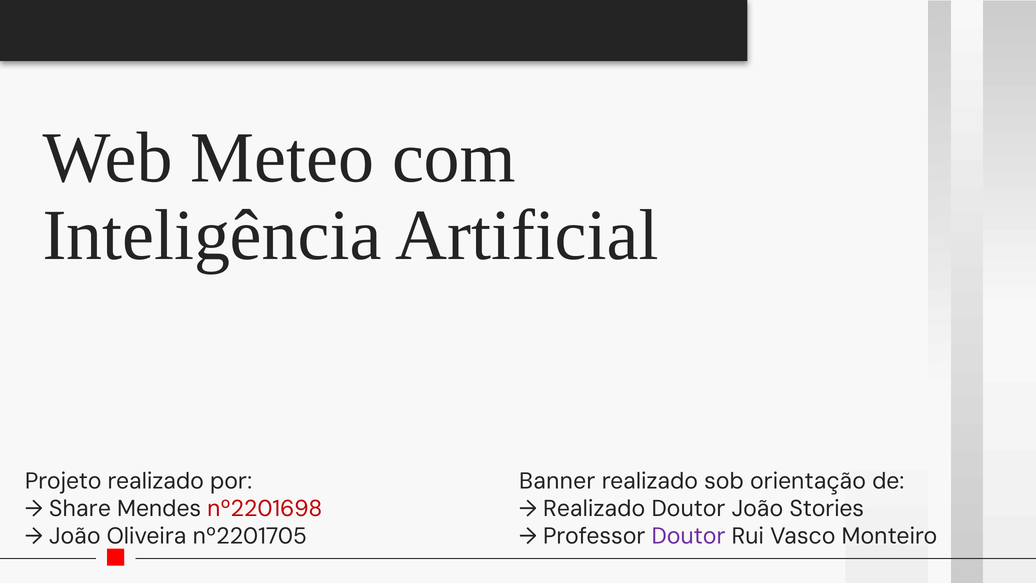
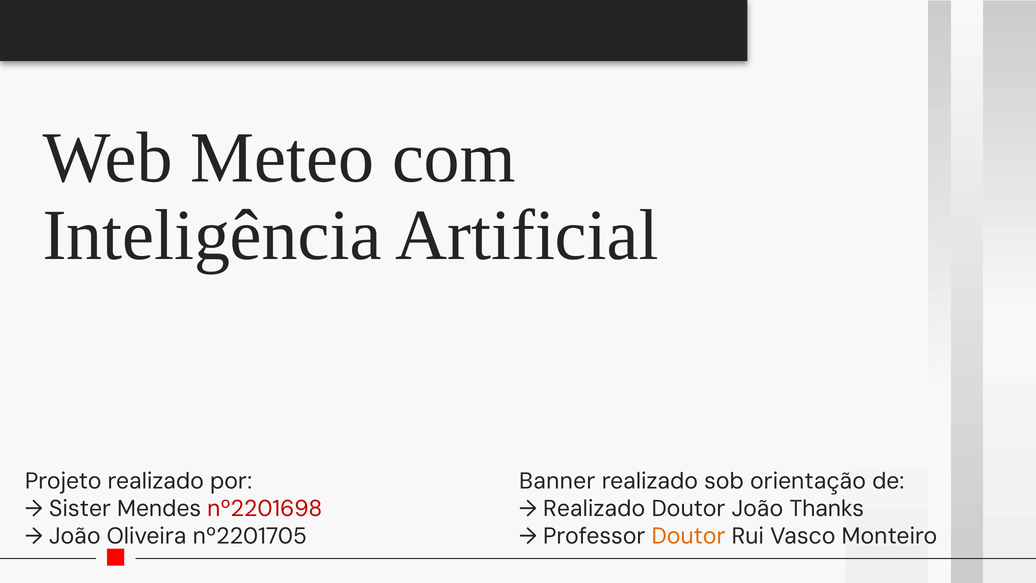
Share: Share -> Sister (80, 509)
Stories: Stories -> Thanks (827, 509)
Doutor colour: purple -> orange (689, 536)
